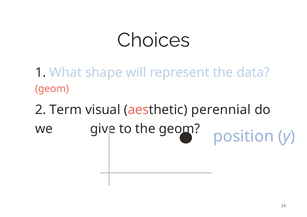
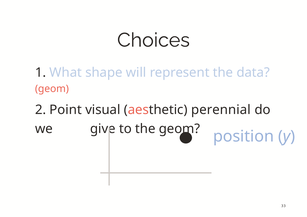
Term: Term -> Point (66, 110)
